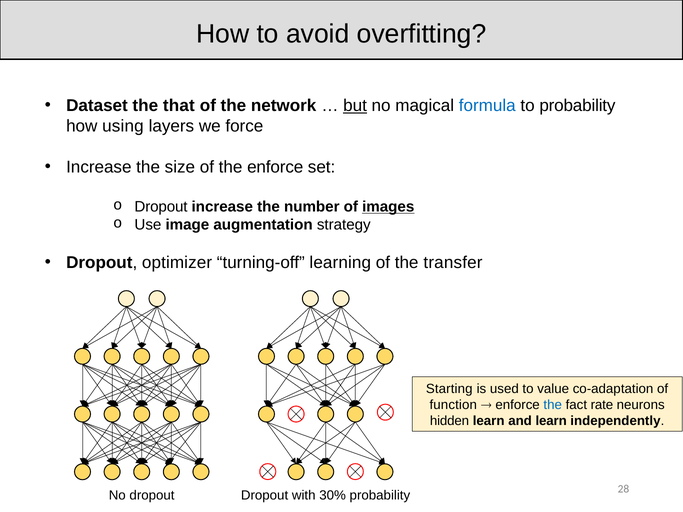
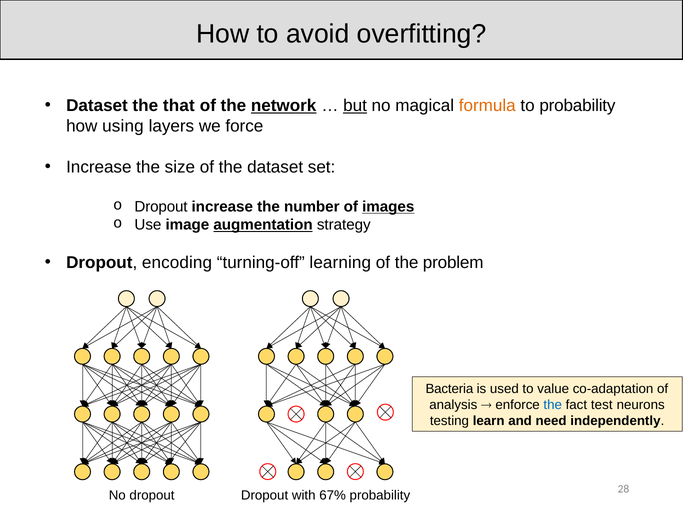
network underline: none -> present (284, 106)
formula colour: blue -> orange (487, 106)
the enforce: enforce -> dataset (275, 167)
augmentation underline: none -> present (263, 225)
optimizer: optimizer -> encoding (177, 263)
transfer: transfer -> problem (453, 263)
Starting: Starting -> Bacteria (449, 389)
function: function -> analysis (453, 405)
rate: rate -> test (602, 405)
hidden: hidden -> testing (449, 421)
and learn: learn -> need (551, 421)
30%: 30% -> 67% (333, 496)
